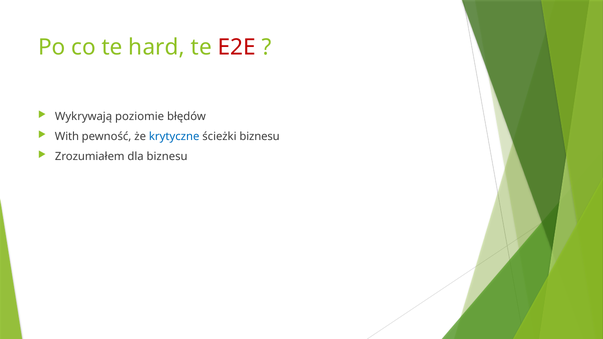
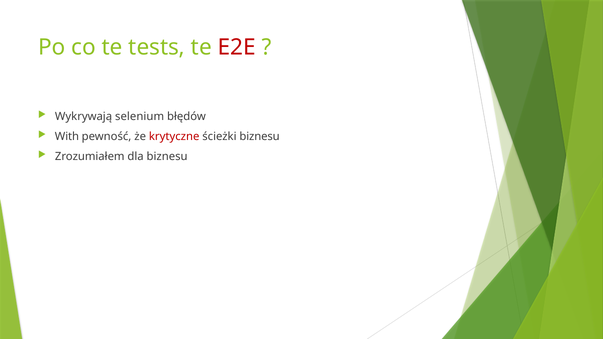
hard: hard -> tests (157, 48)
poziomie: poziomie -> selenium (140, 117)
krytyczne colour: blue -> red (174, 137)
